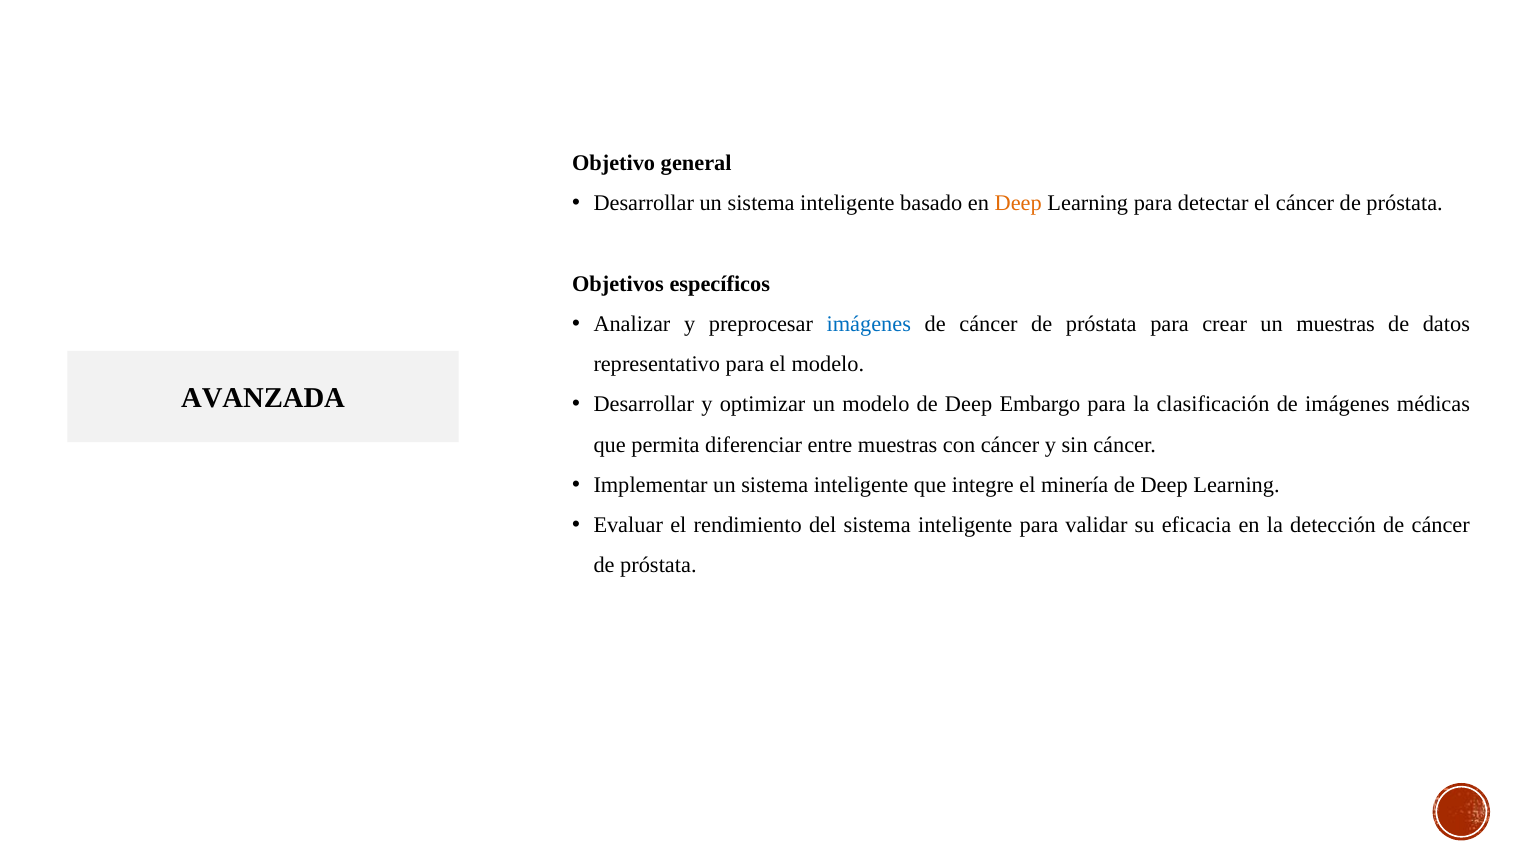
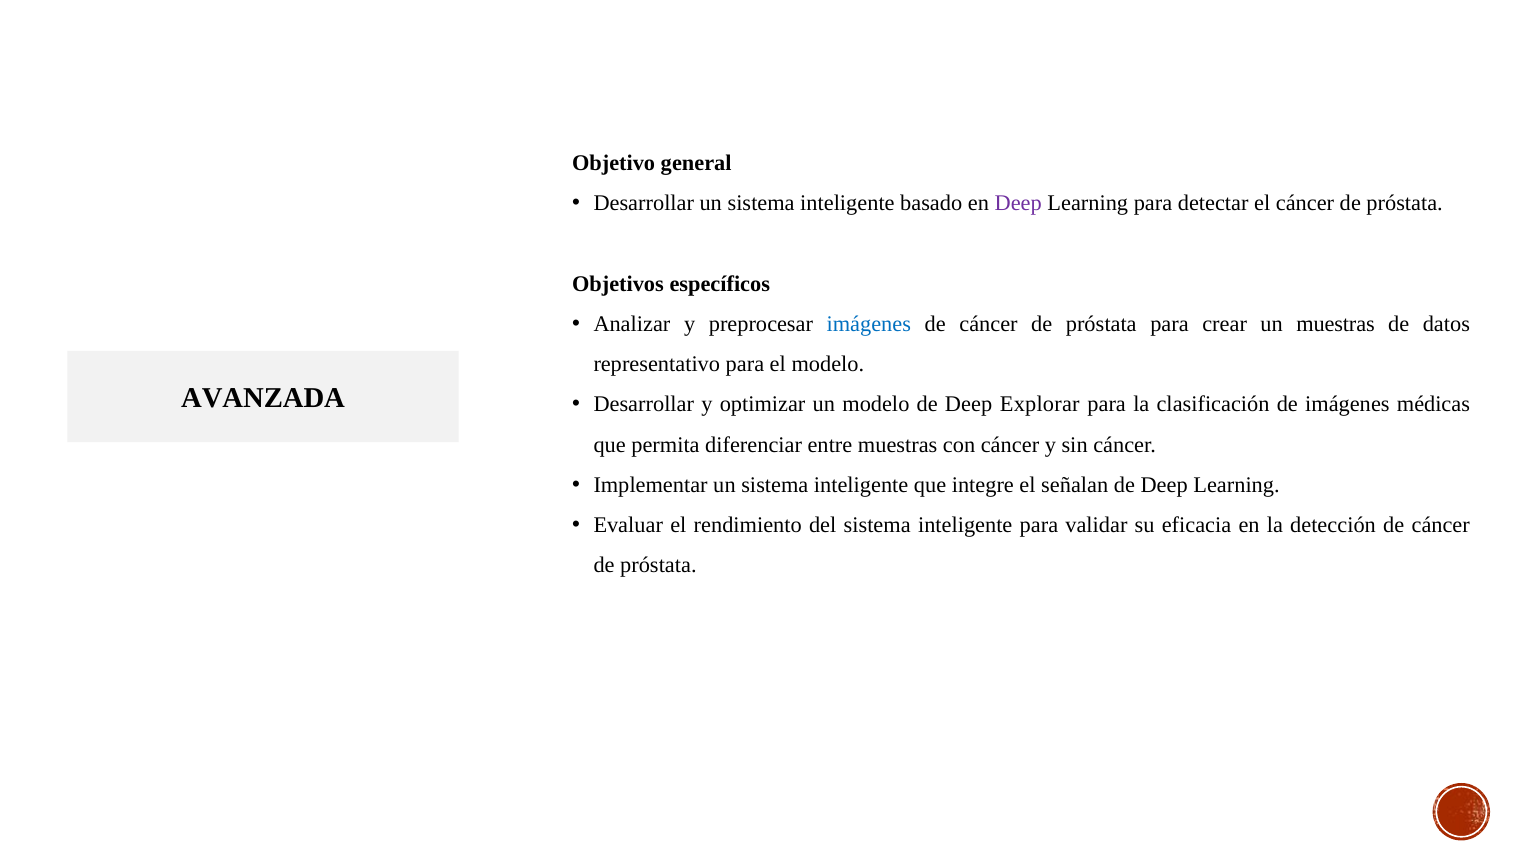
Deep colour: orange -> purple (1018, 203)
Embargo: Embargo -> Explorar (1040, 404)
minería: minería -> señalan (1075, 485)
